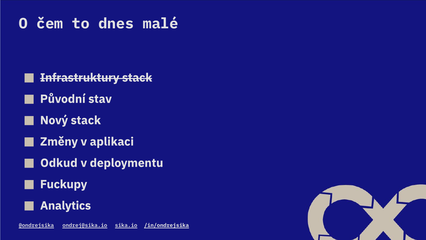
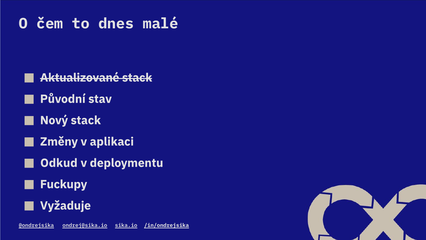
Infrastruktury: Infrastruktury -> Aktualizované (80, 78)
Analytics: Analytics -> Vyžaduje (65, 205)
